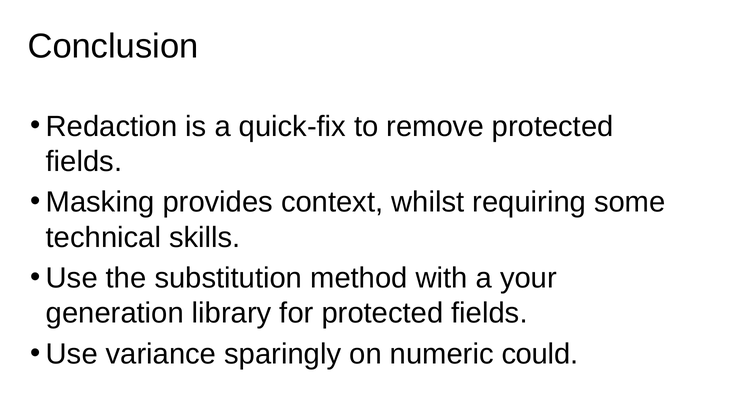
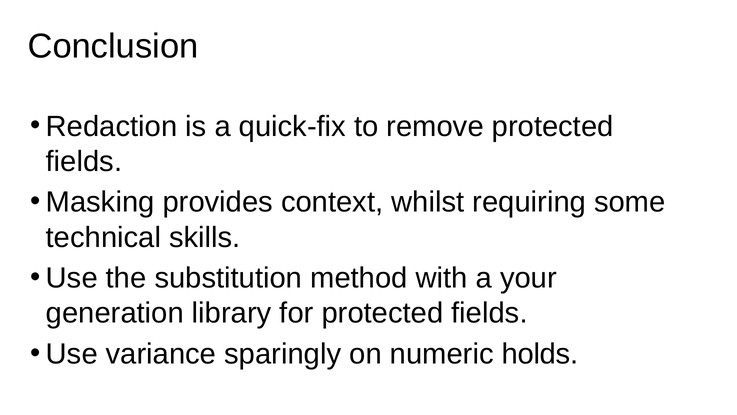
could: could -> holds (540, 354)
